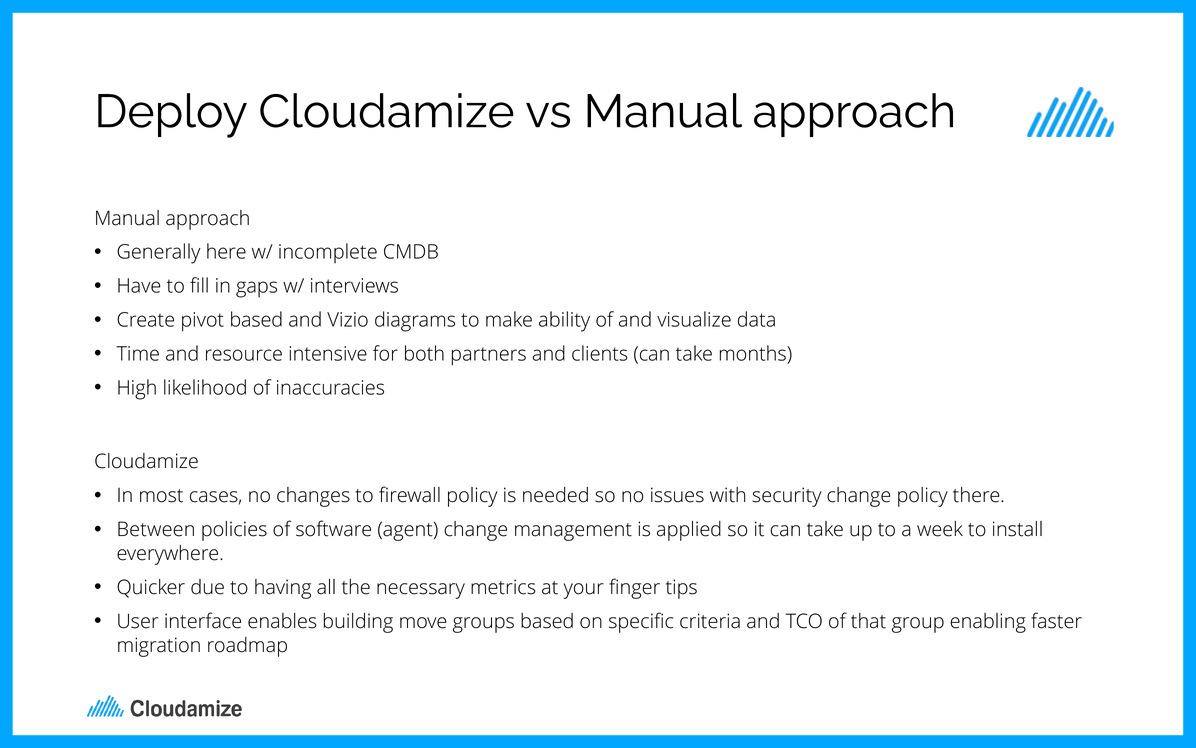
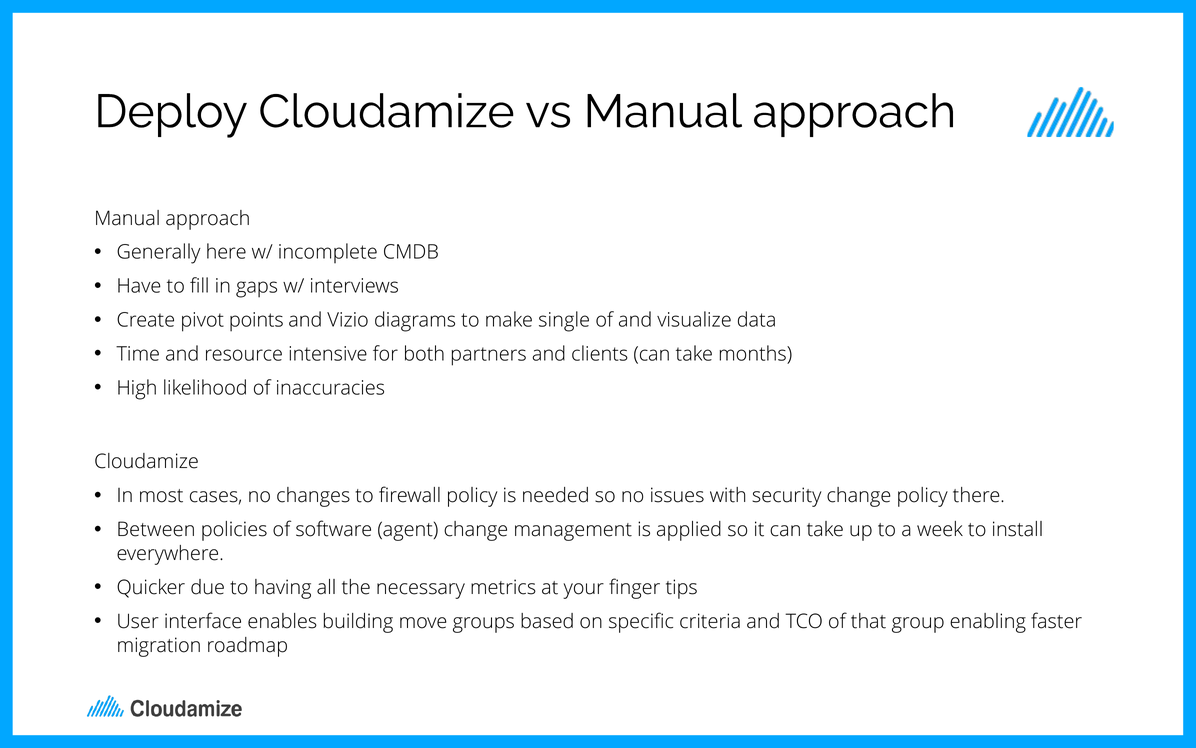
pivot based: based -> points (256, 320)
ability: ability -> single (564, 320)
